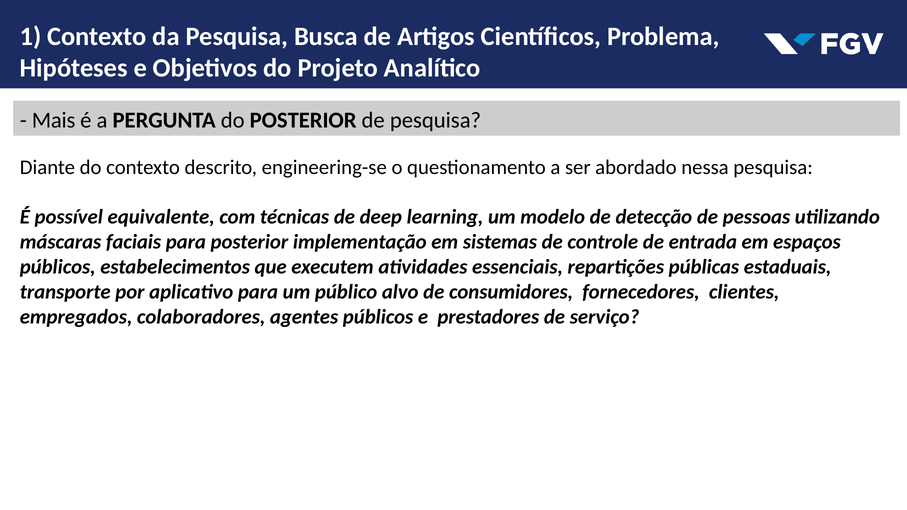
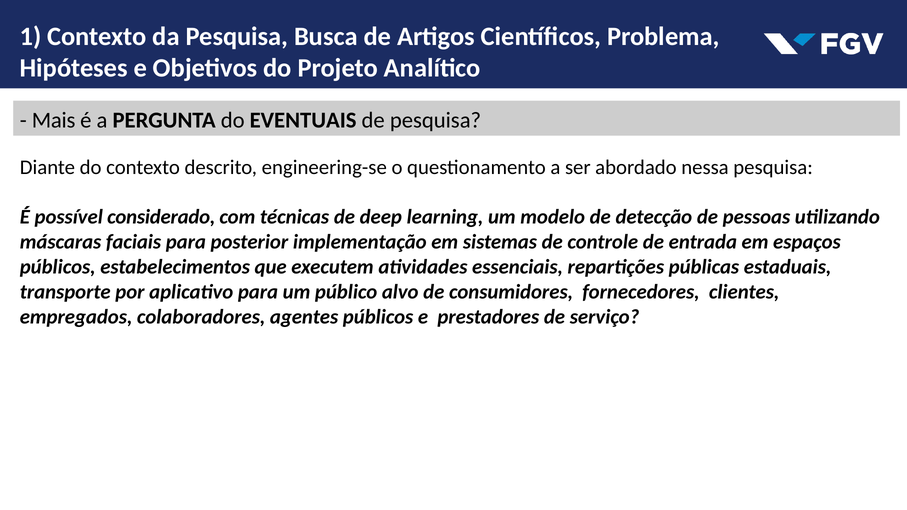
do POSTERIOR: POSTERIOR -> EVENTUAIS (303, 120)
equivalente: equivalente -> considerado (161, 217)
